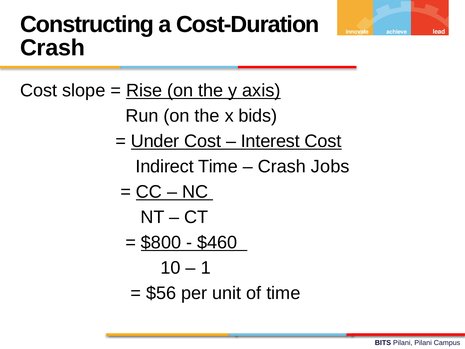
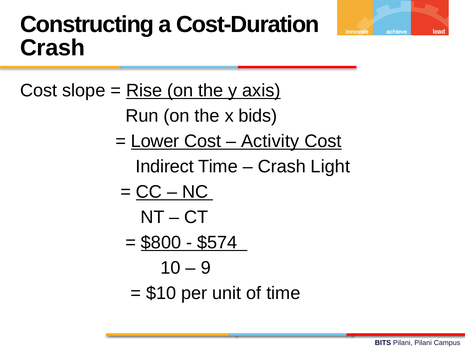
Under: Under -> Lower (155, 141)
Interest: Interest -> Activity (270, 141)
Jobs: Jobs -> Light (330, 166)
$460: $460 -> $574 (217, 242)
1: 1 -> 9 (206, 268)
$56: $56 -> $10 (161, 293)
